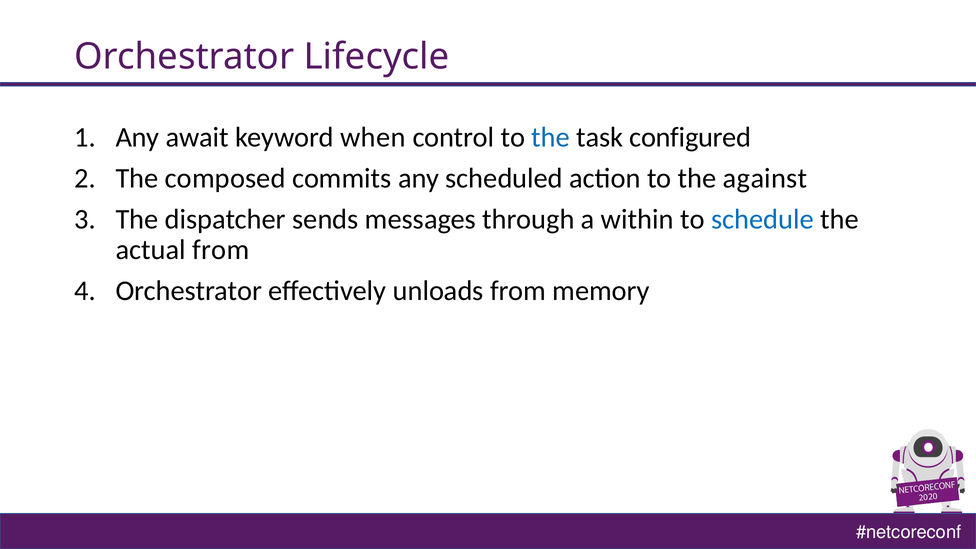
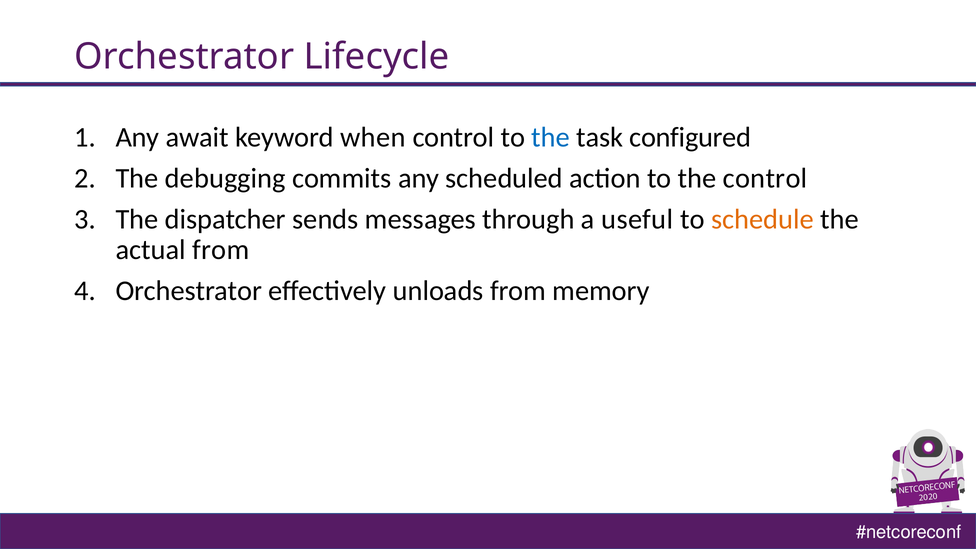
composed: composed -> debugging (225, 178)
the against: against -> control (765, 178)
within: within -> useful (637, 219)
schedule colour: blue -> orange (762, 219)
